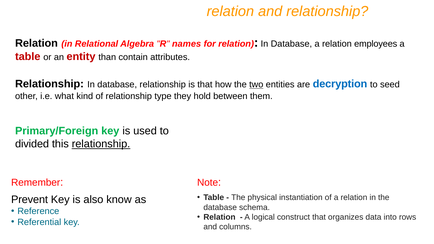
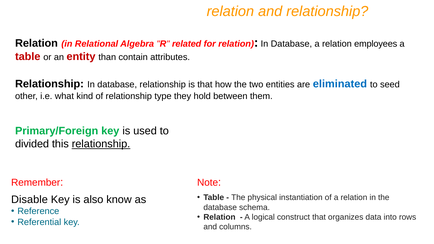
names: names -> related (187, 44)
two underline: present -> none (256, 85)
decryption: decryption -> eliminated (340, 84)
Prevent: Prevent -> Disable (29, 200)
